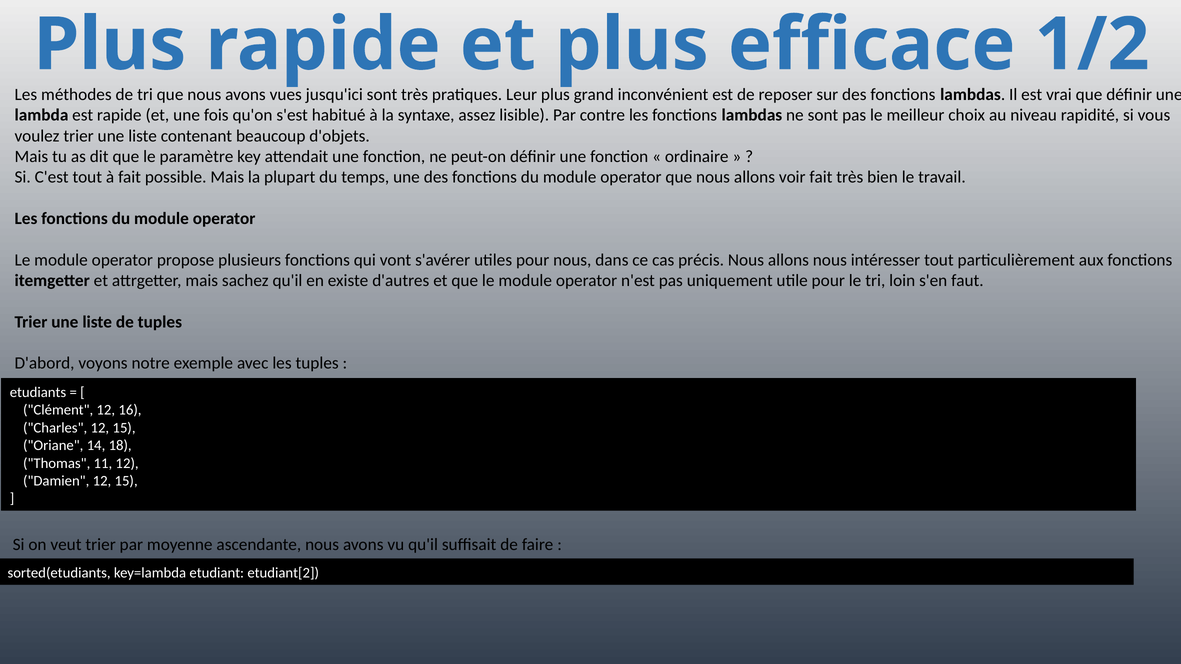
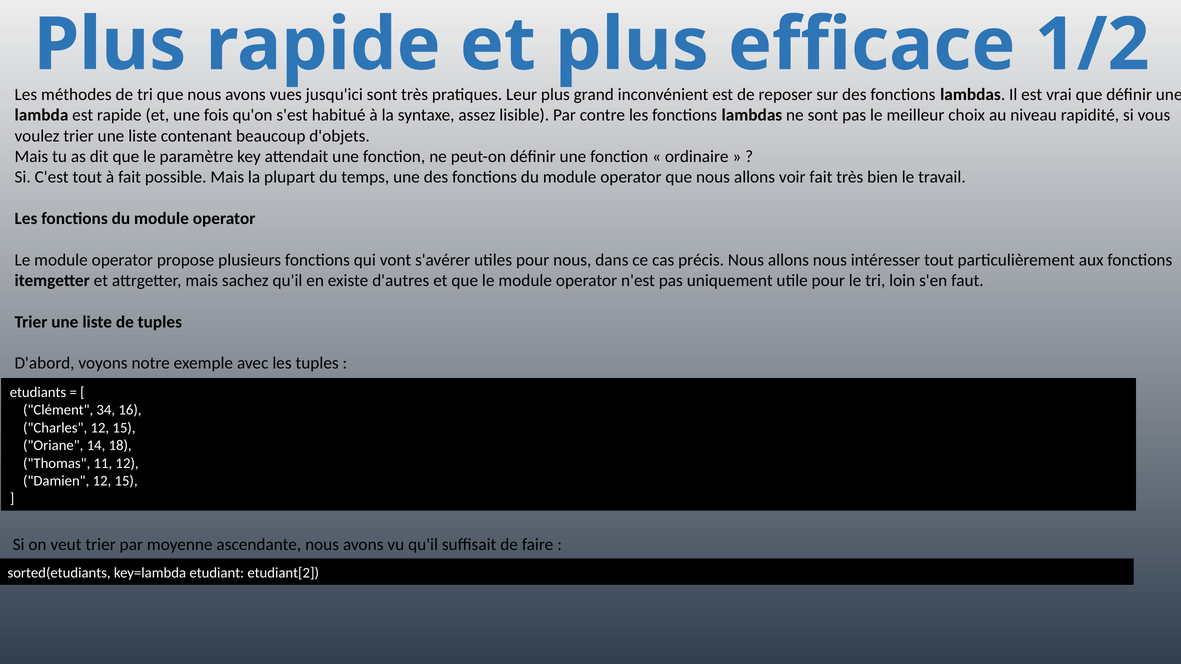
Clément 12: 12 -> 34 (106, 410)
